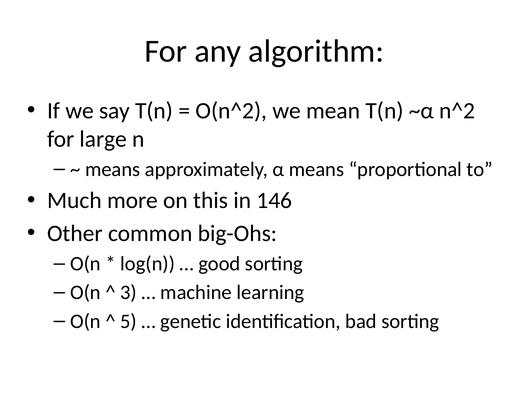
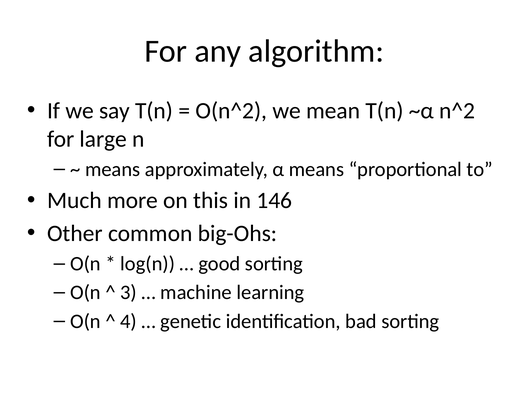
5: 5 -> 4 (129, 322)
